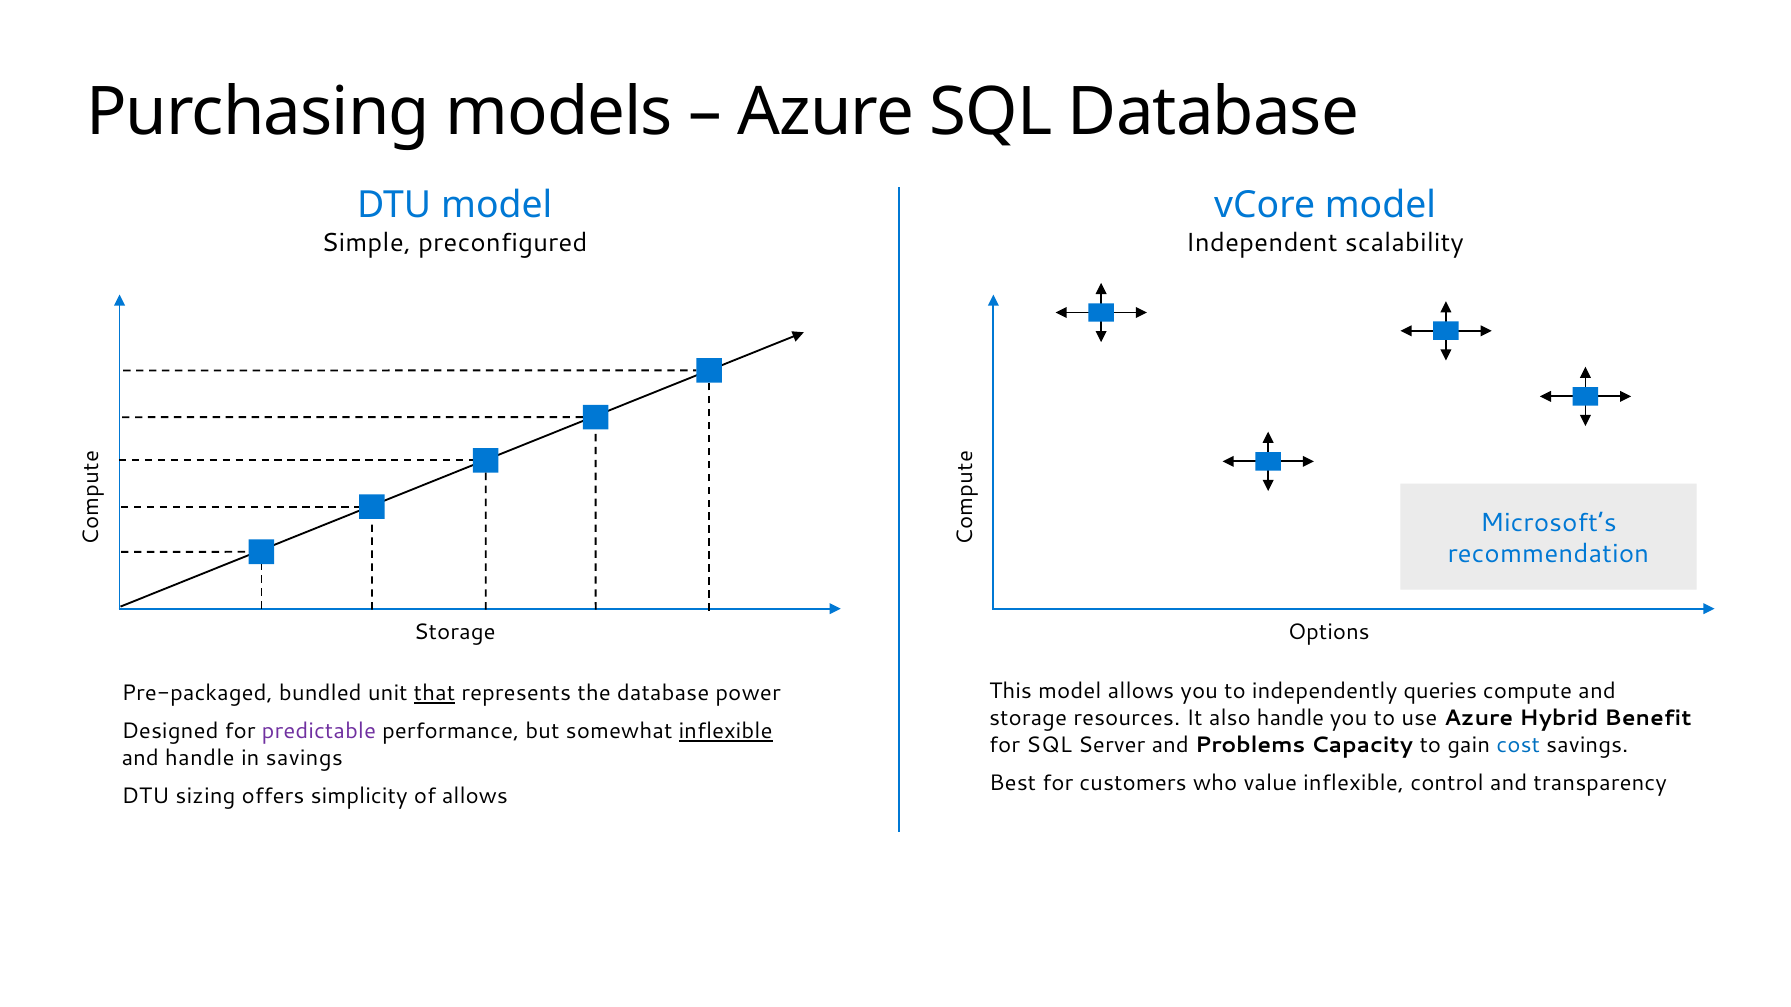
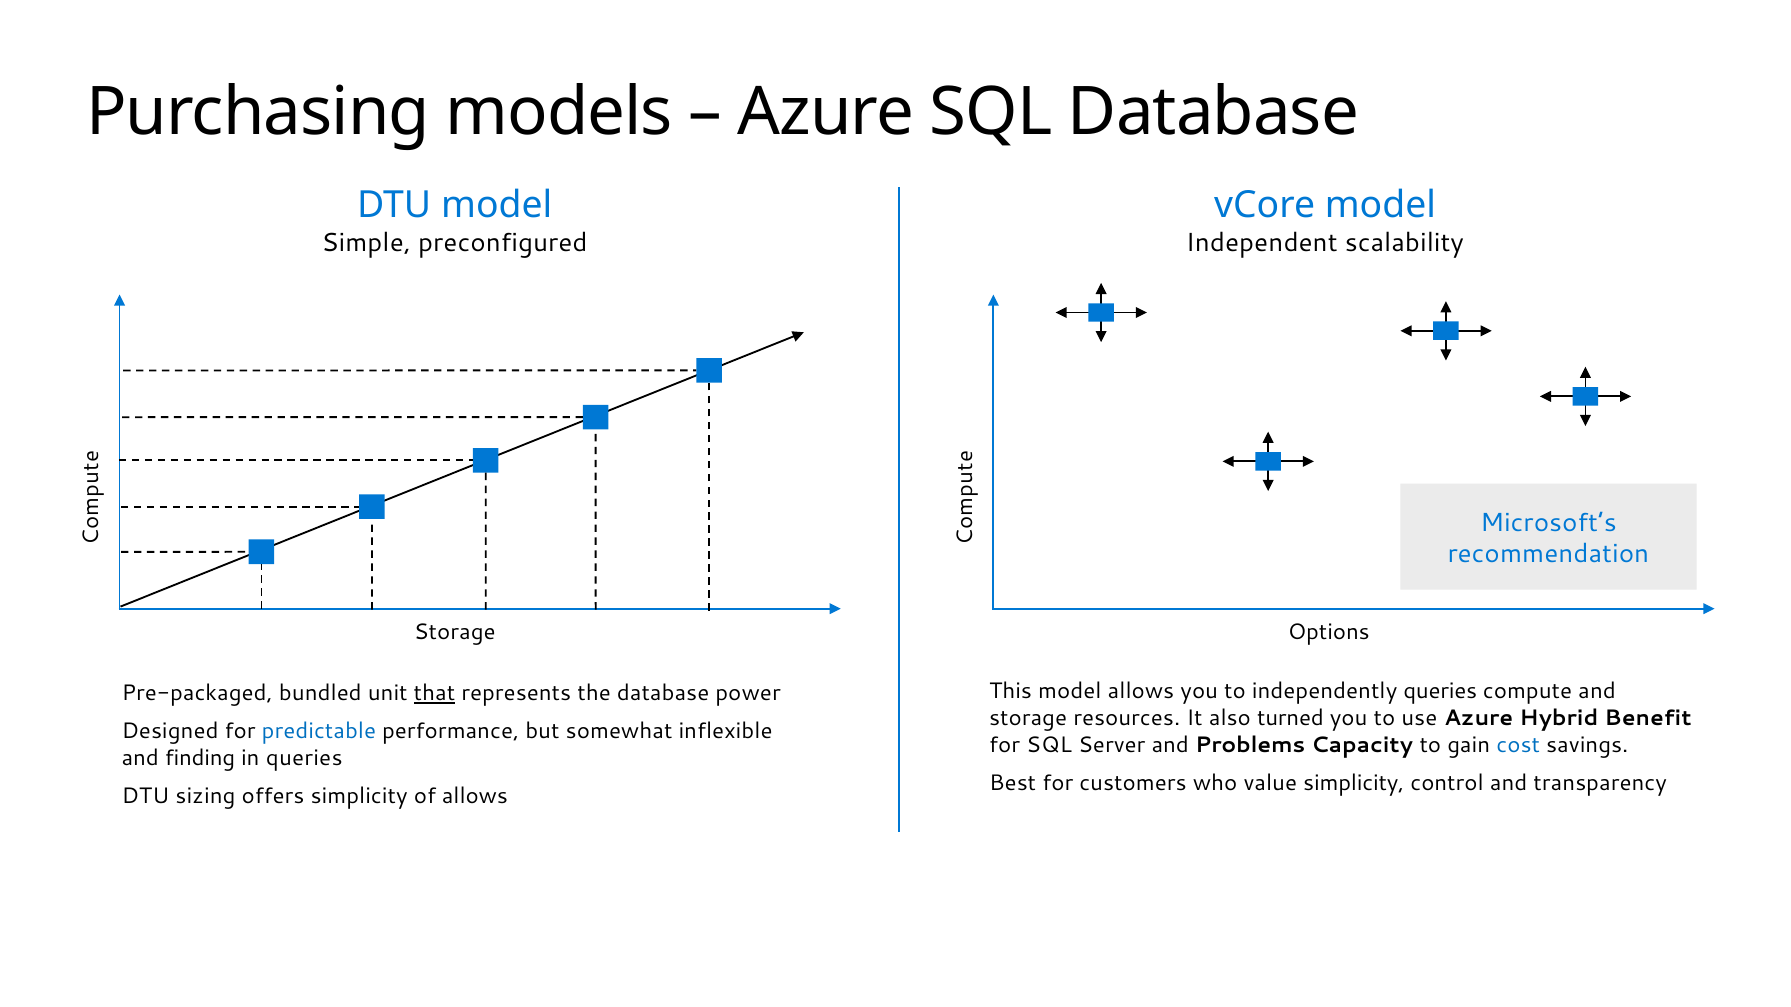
also handle: handle -> turned (1290, 719)
predictable colour: purple -> blue (319, 732)
inflexible underline: present -> none (726, 732)
and handle: handle -> finding (200, 759)
in savings: savings -> queries (304, 759)
value inflexible: inflexible -> simplicity (1354, 784)
